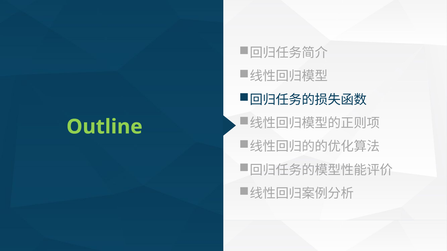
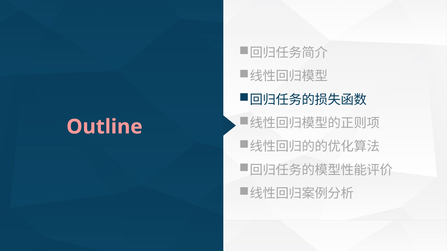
Outline colour: light green -> pink (104, 127)
